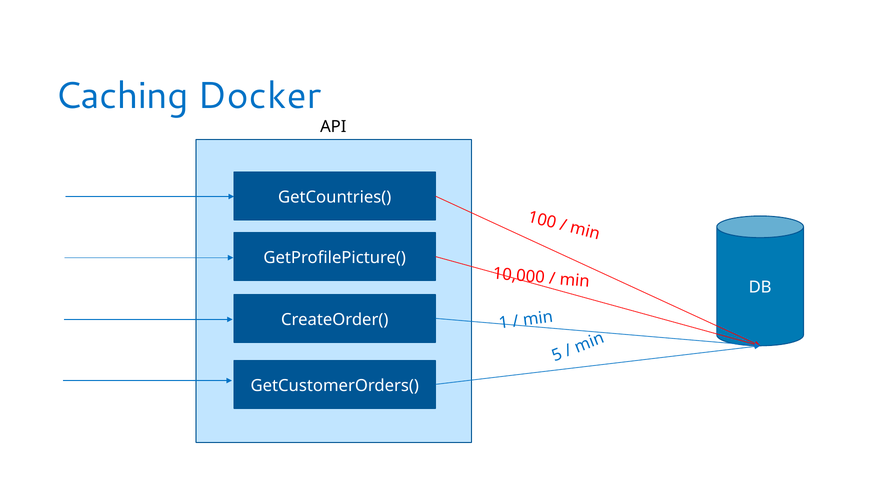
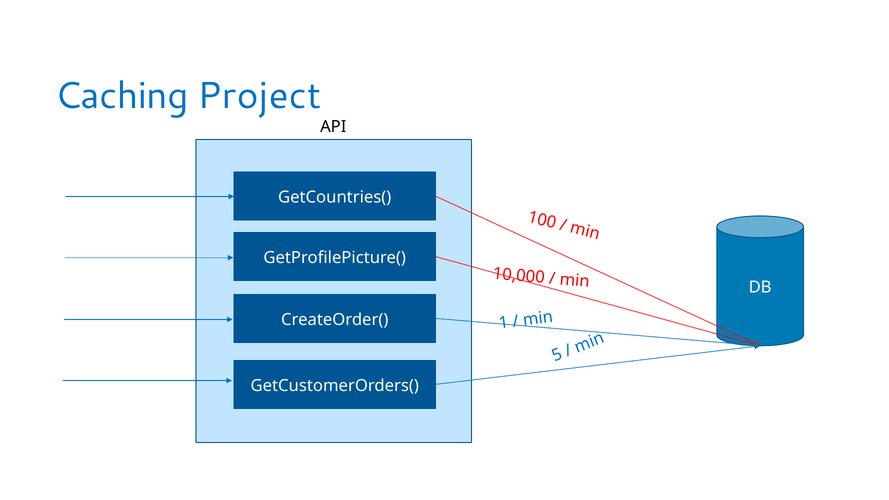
Docker: Docker -> Project (259, 96)
